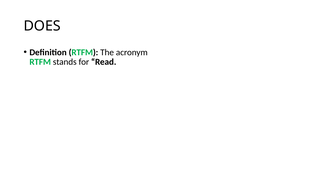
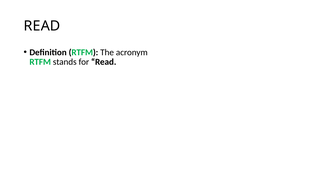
DOES: DOES -> READ (42, 26)
